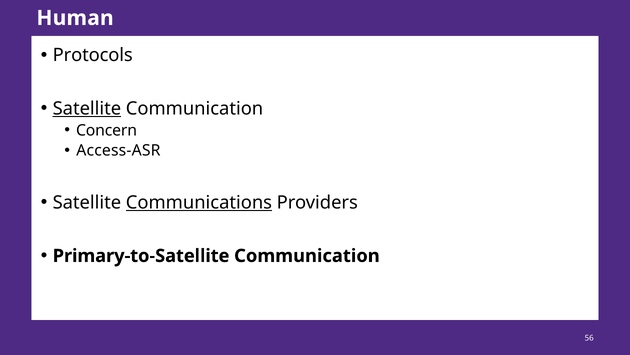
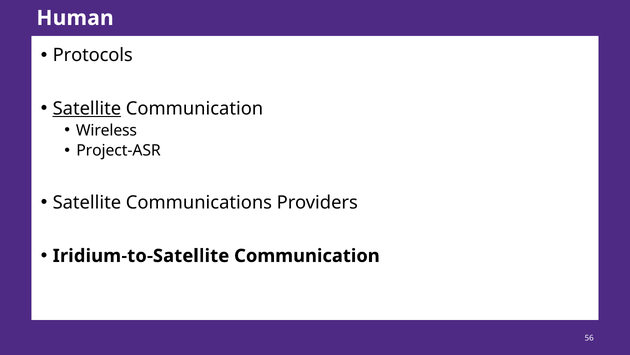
Concern: Concern -> Wireless (107, 130)
Access-ASR: Access-ASR -> Project-ASR (119, 150)
Communications underline: present -> none (199, 202)
Primary-to-Satellite: Primary-to-Satellite -> Iridium-to-Satellite (141, 255)
